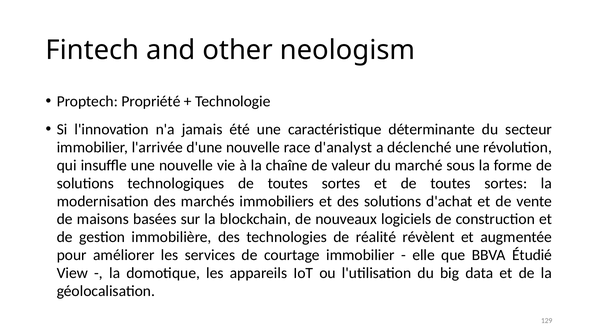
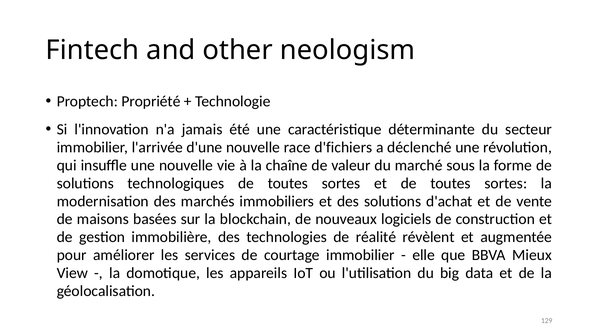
d'analyst: d'analyst -> d'fichiers (343, 148)
Étudié: Étudié -> Mieux (532, 255)
